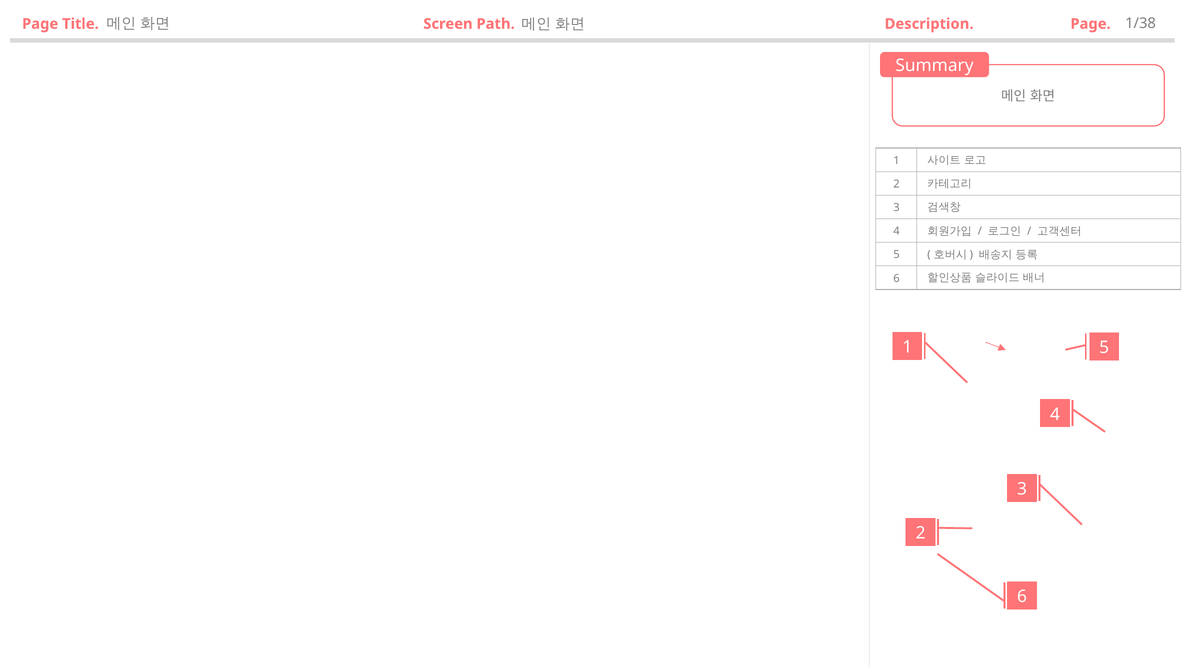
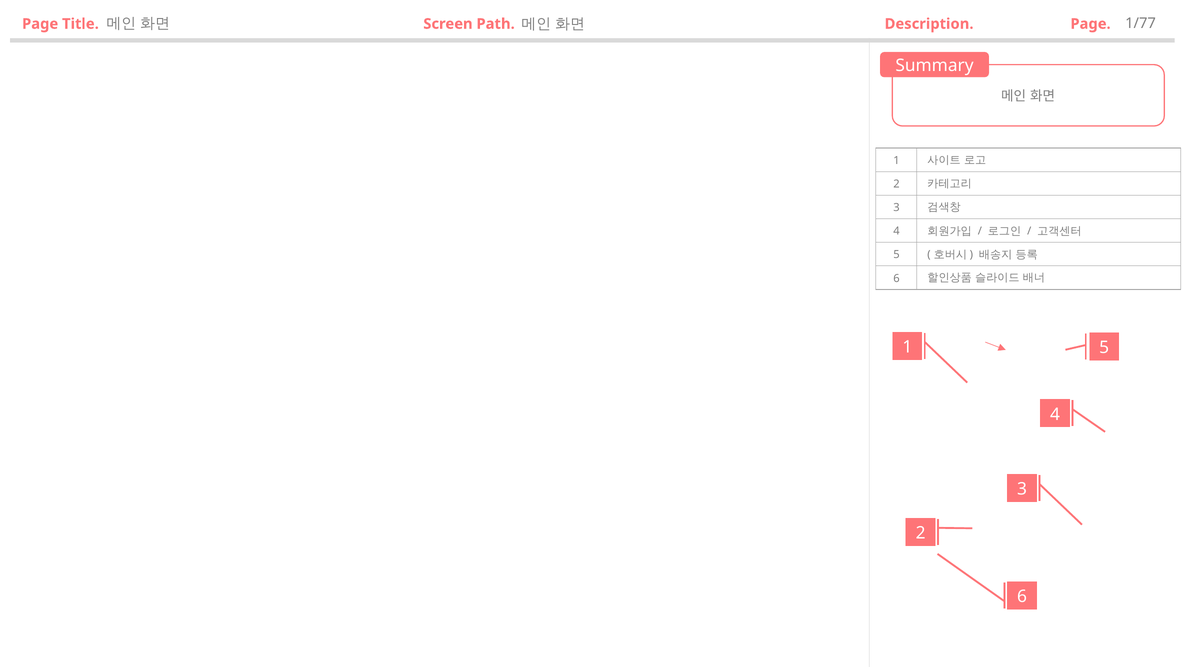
1/38: 1/38 -> 1/77 (1141, 23)
